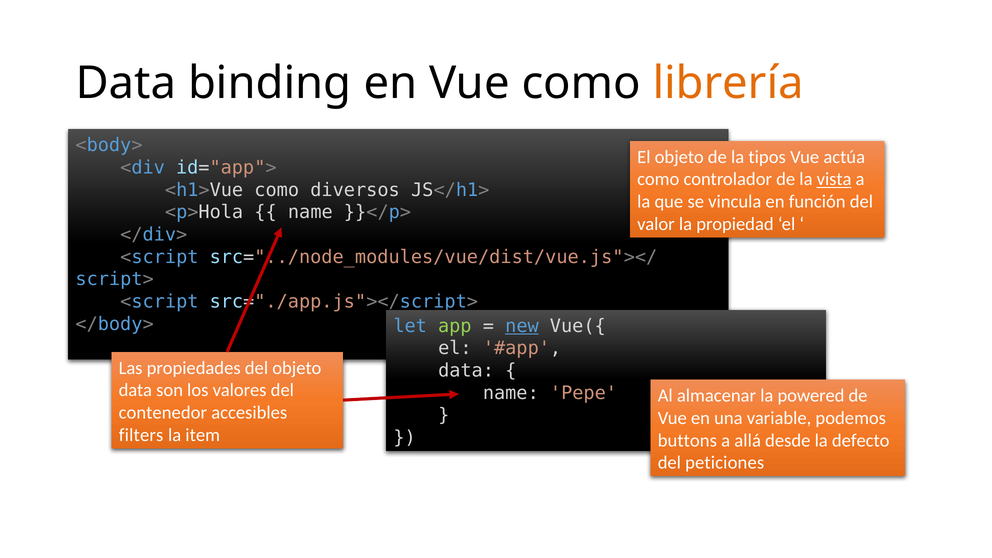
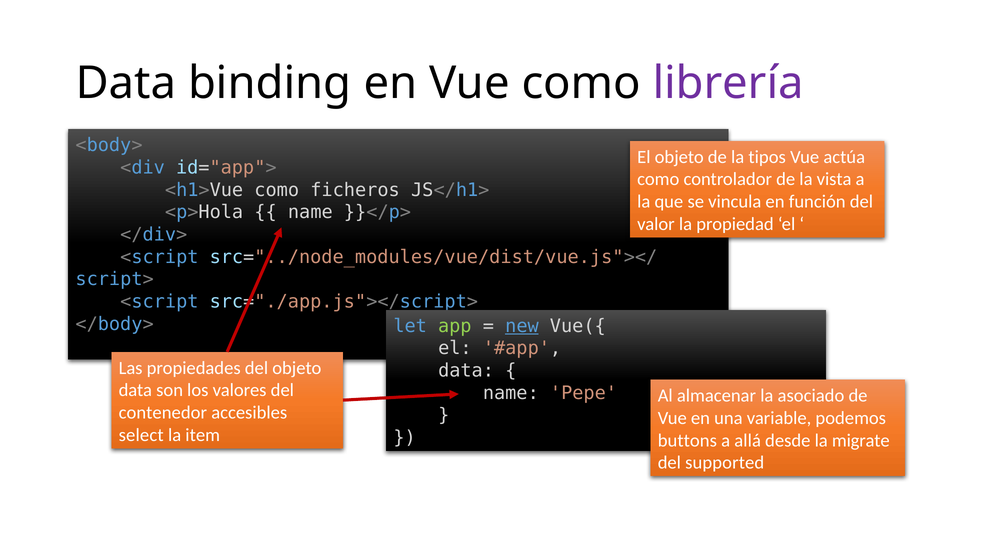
librería colour: orange -> purple (728, 83)
vista underline: present -> none (834, 179)
diversos: diversos -> ficheros (355, 190)
powered: powered -> asociado (811, 396)
filters: filters -> select (141, 435)
defecto: defecto -> migrate (861, 440)
peticiones: peticiones -> supported (725, 463)
